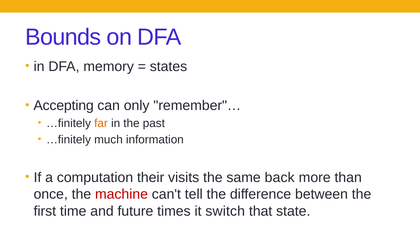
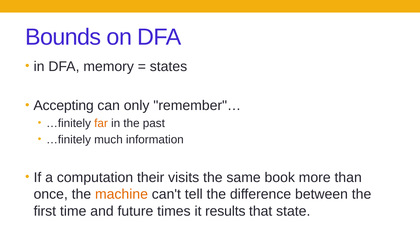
back: back -> book (280, 178)
machine colour: red -> orange (122, 194)
switch: switch -> results (225, 211)
